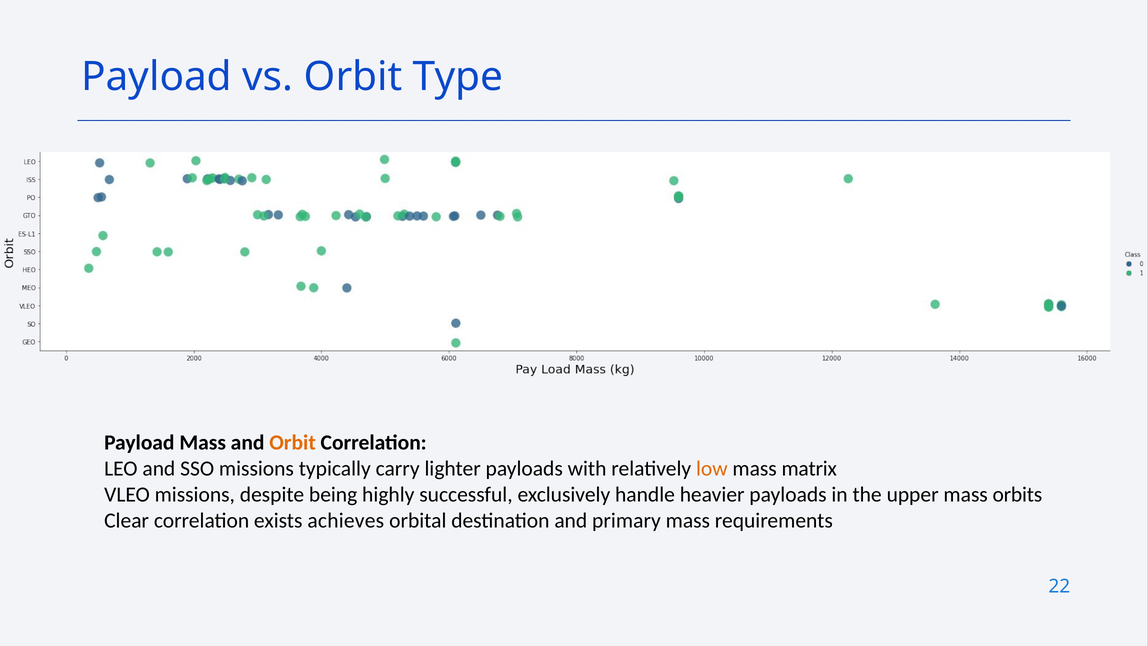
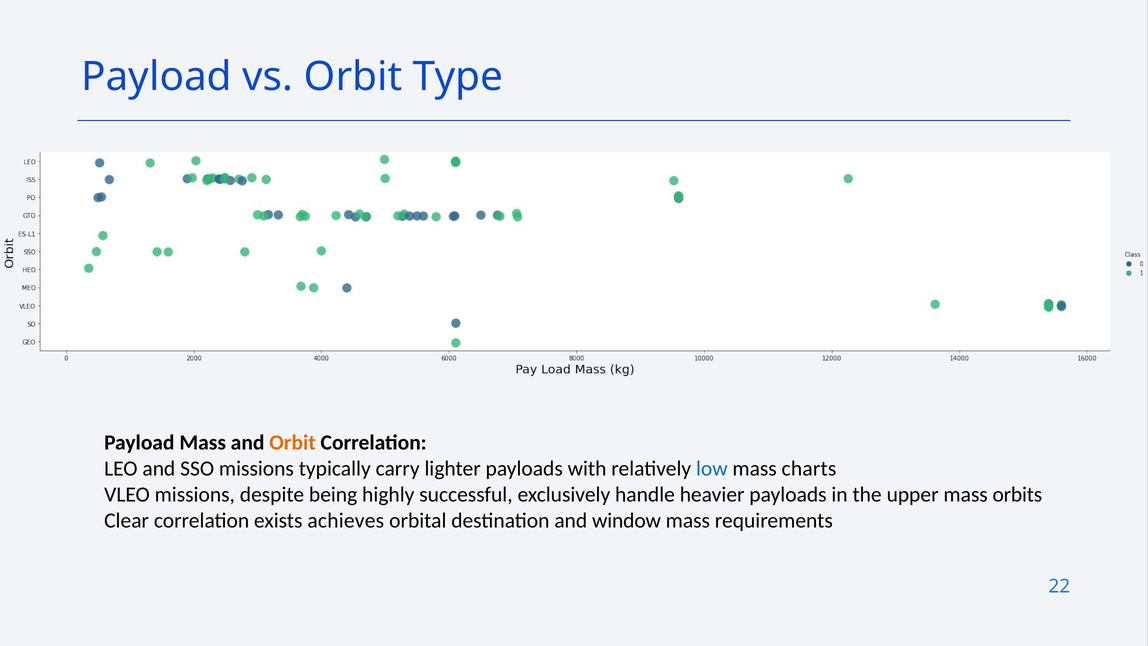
low colour: orange -> blue (712, 469)
matrix: matrix -> charts (809, 469)
primary: primary -> window (627, 520)
